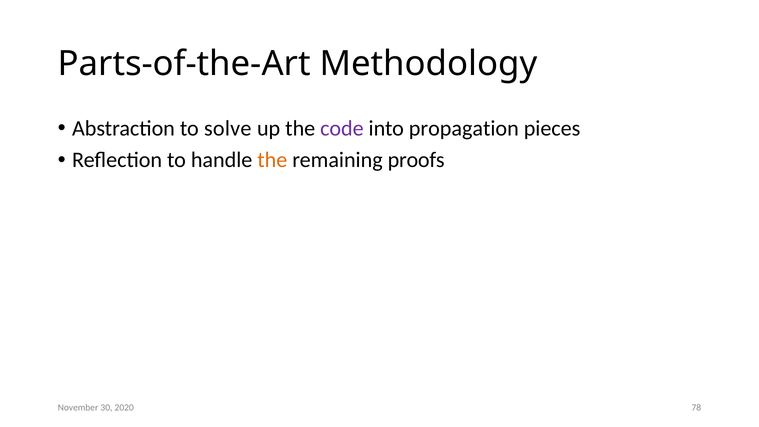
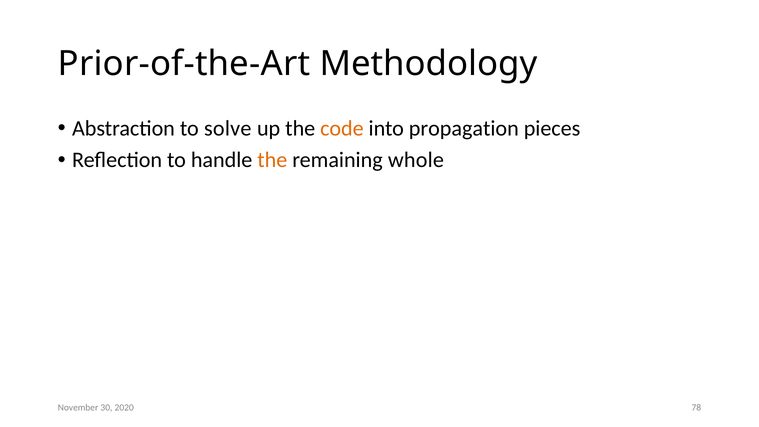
Parts-of-the-Art: Parts-of-the-Art -> Prior-of-the-Art (184, 64)
code colour: purple -> orange (342, 128)
proofs: proofs -> whole (416, 160)
